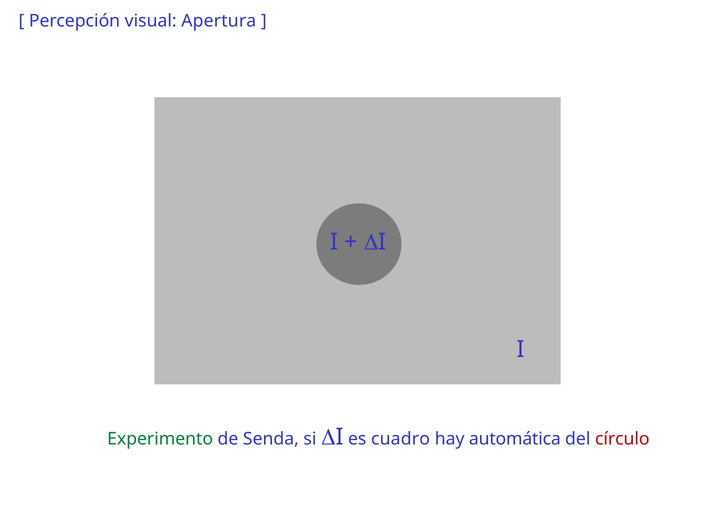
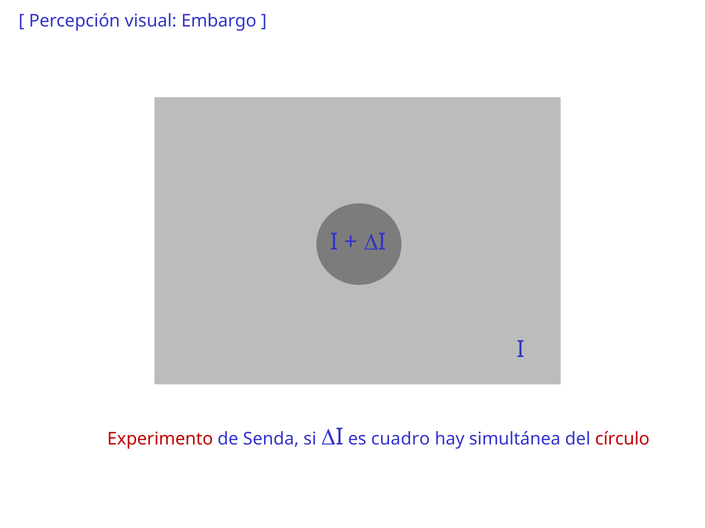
Apertura: Apertura -> Embargo (219, 21)
Experimento colour: green -> red (160, 440)
automática: automática -> simultánea (515, 440)
